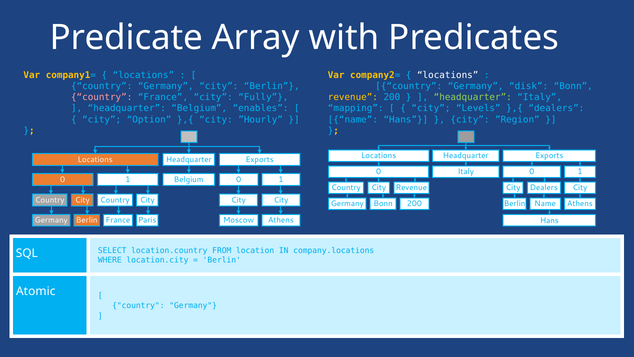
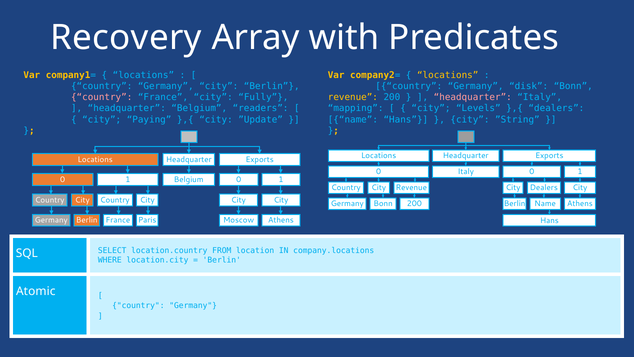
Predicate: Predicate -> Recovery (126, 38)
locations colour: white -> yellow (448, 75)
headquarter colour: light green -> pink (473, 97)
enables: enables -> readers (261, 108)
Option: Option -> Paying (149, 119)
”Hourly: ”Hourly -> ”Update (261, 119)
”Region: ”Region -> ”String (517, 119)
